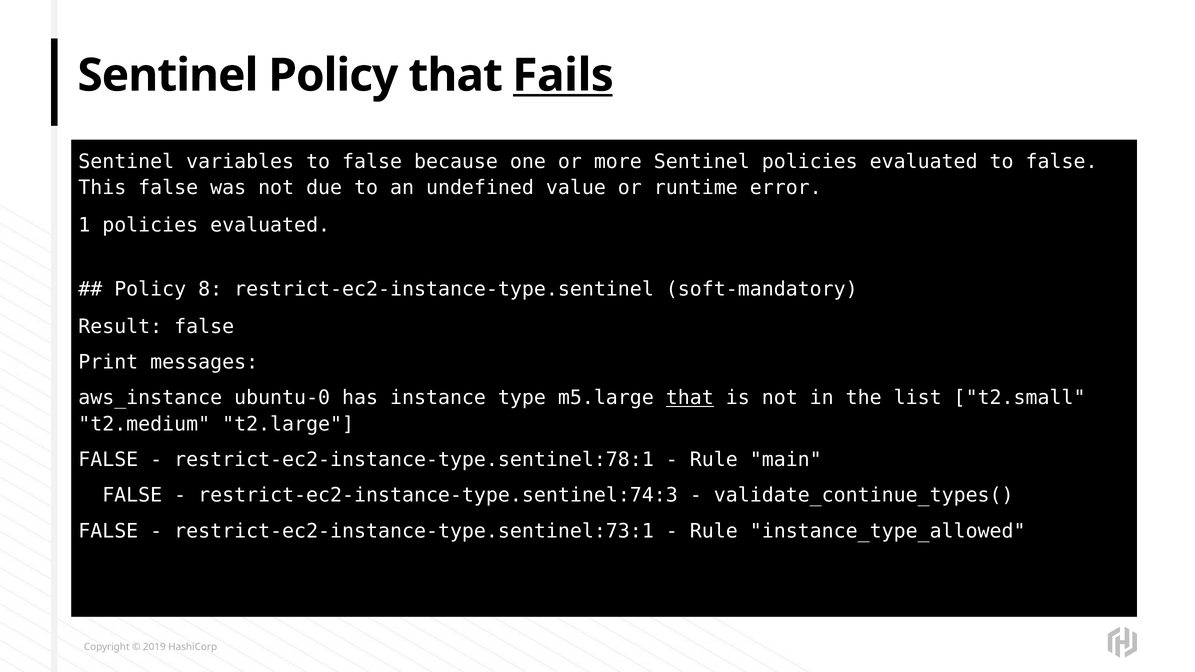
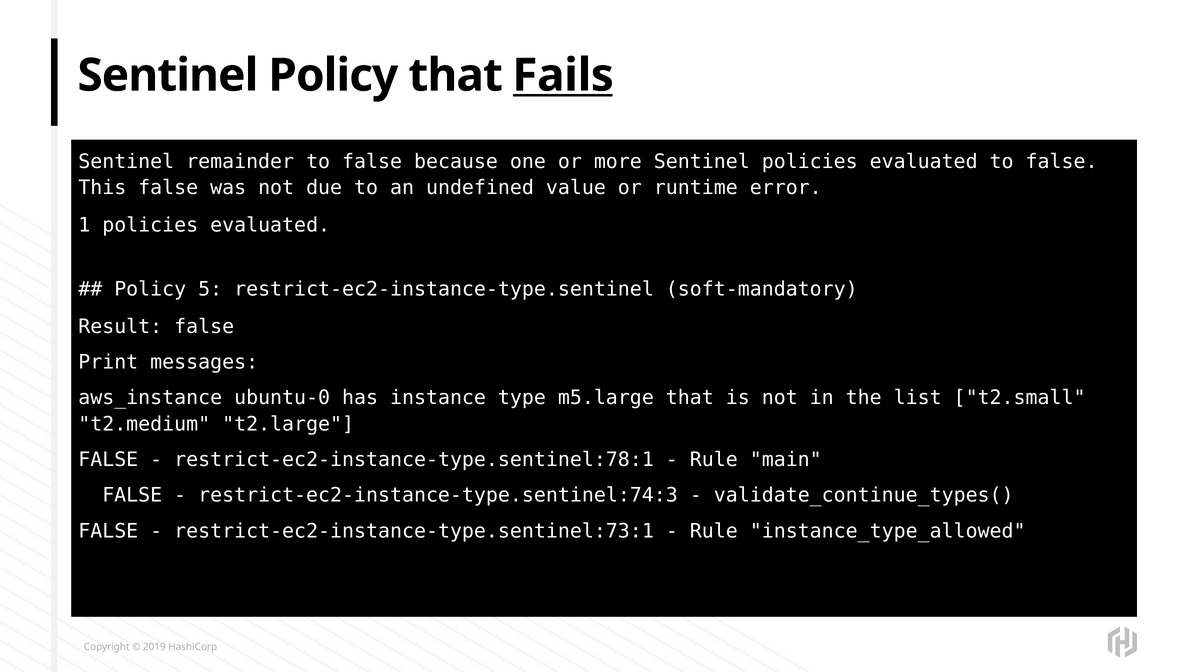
variables: variables -> remainder (240, 161)
8: 8 -> 5 (210, 289)
that underline: present -> none (690, 398)
